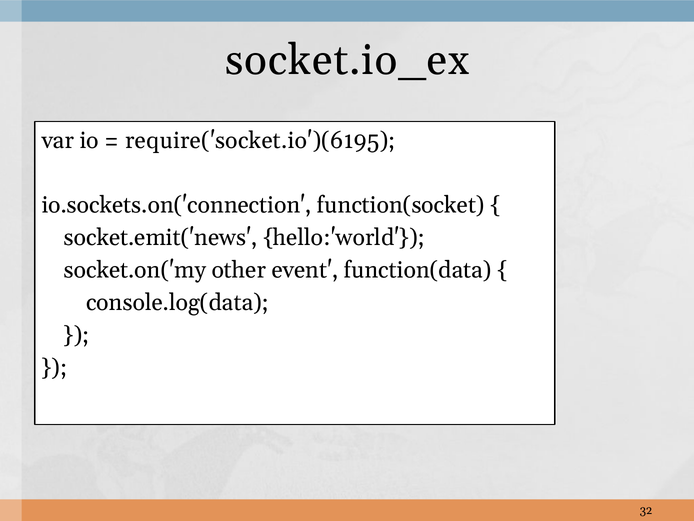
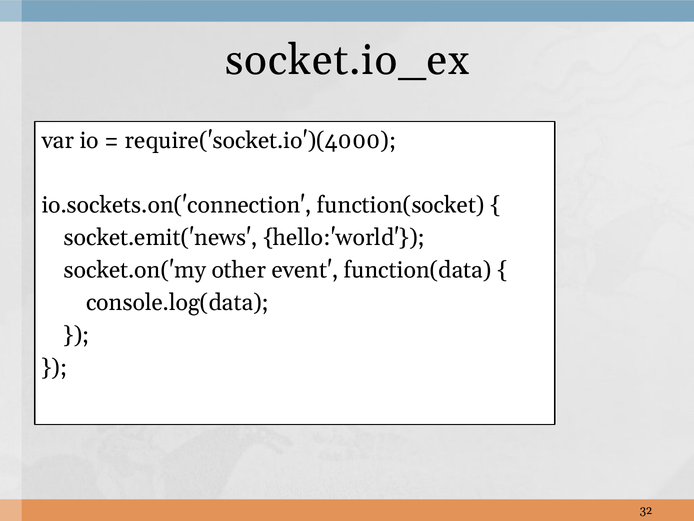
require('socket.io')(6195: require('socket.io')(6195 -> require('socket.io')(4000 (261, 140)
